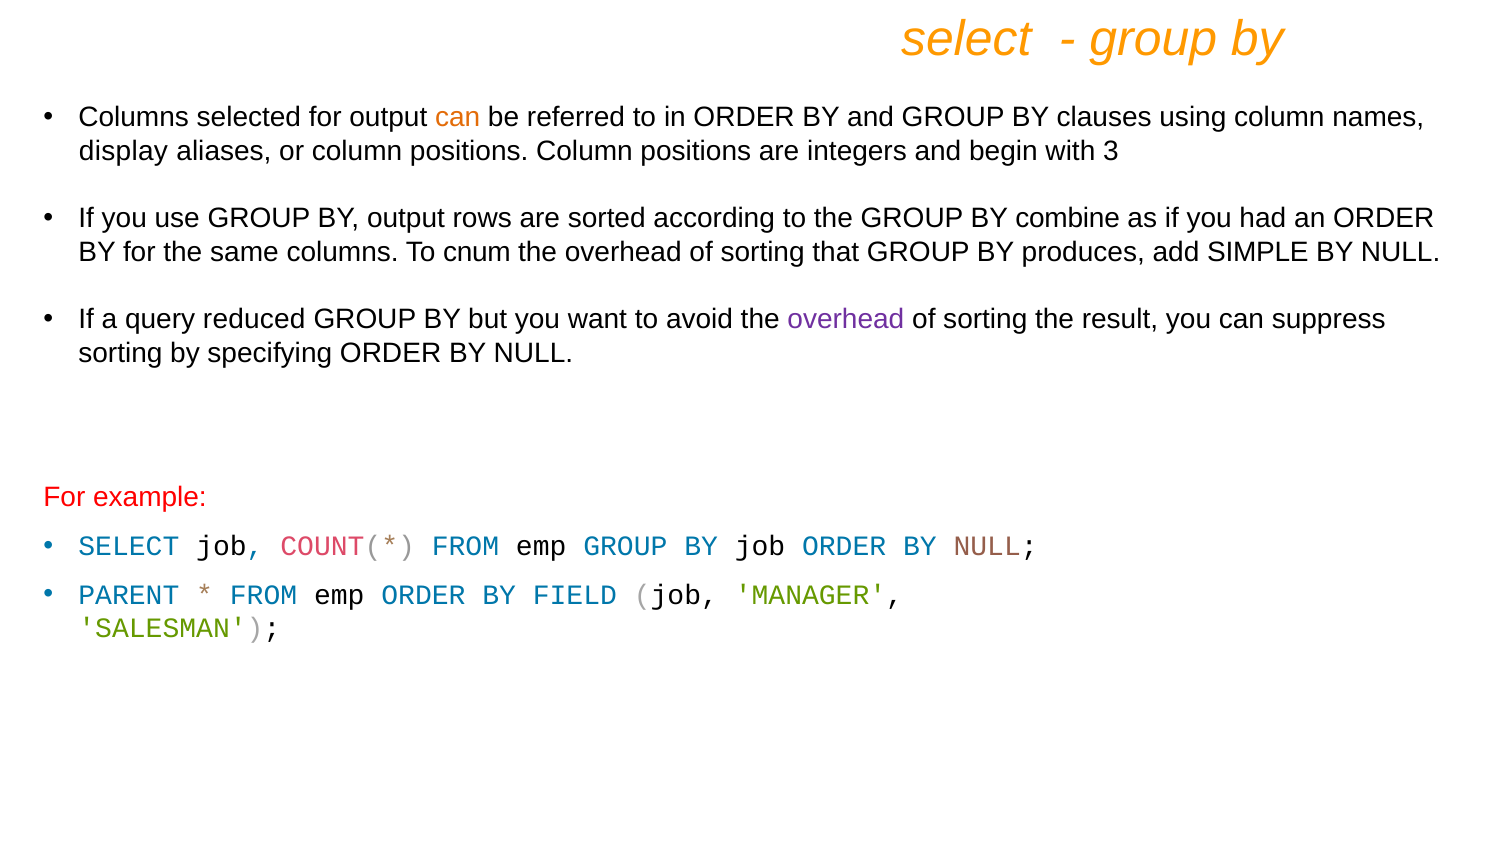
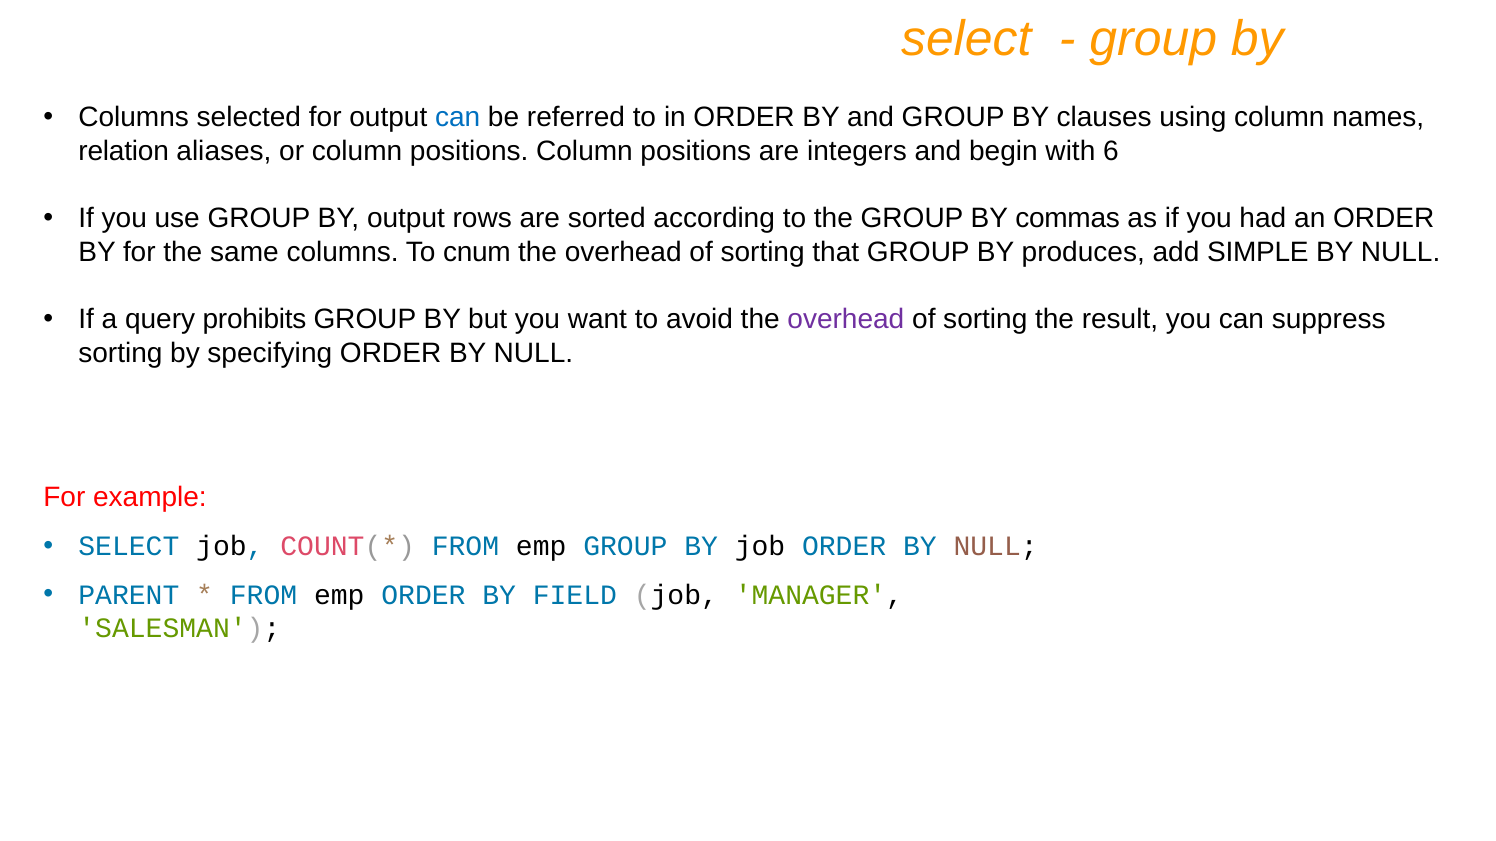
can colour: orange -> blue (458, 118)
display: display -> relation (124, 151)
3: 3 -> 6 (1111, 151)
combine: combine -> commas (1068, 219)
reduced: reduced -> prohibits (254, 320)
